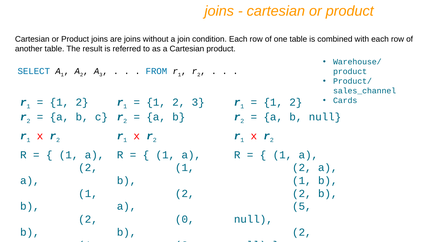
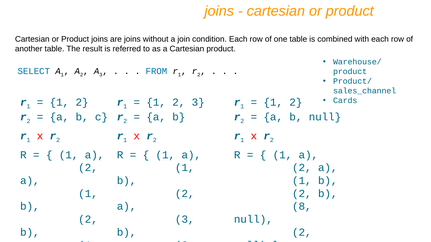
5: 5 -> 8 (302, 207)
0: 0 -> 3 (185, 220)
